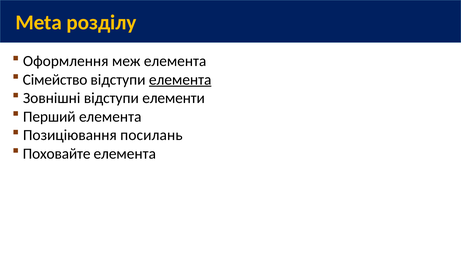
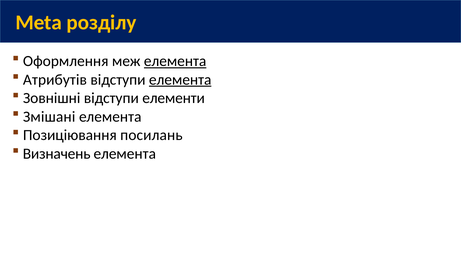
елемента underline: none -> present (175, 61)
Сімейство: Сімейство -> Атрибутів (55, 79)
Перший: Перший -> Змішані (49, 116)
Поховайте: Поховайте -> Визначень (57, 153)
